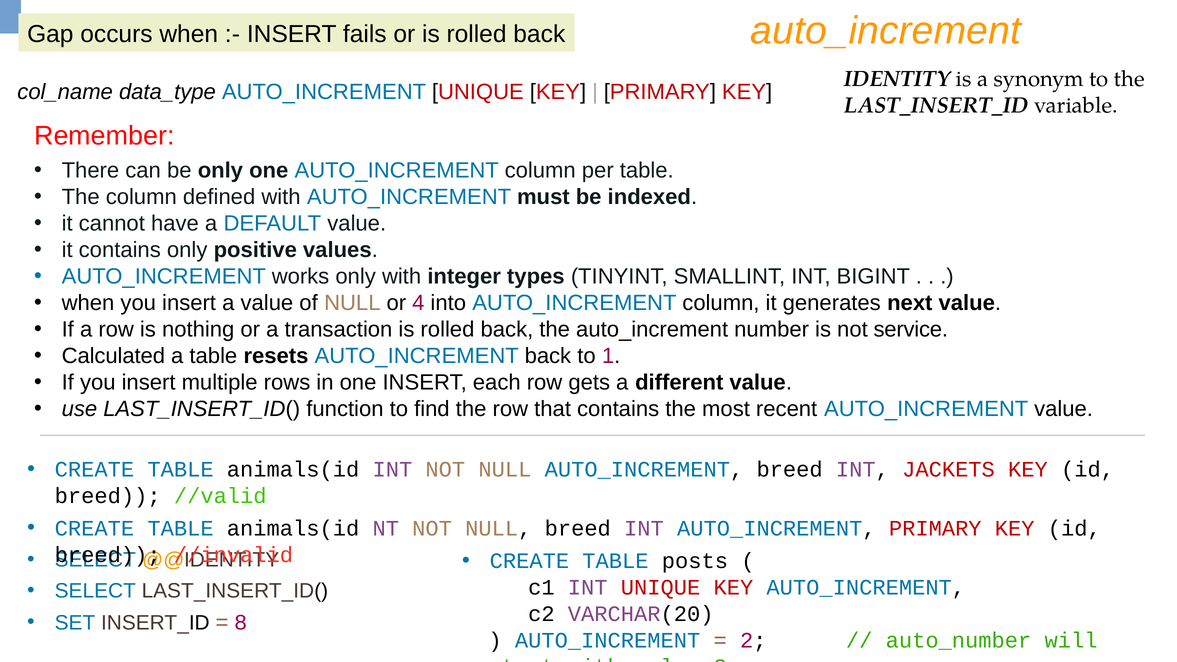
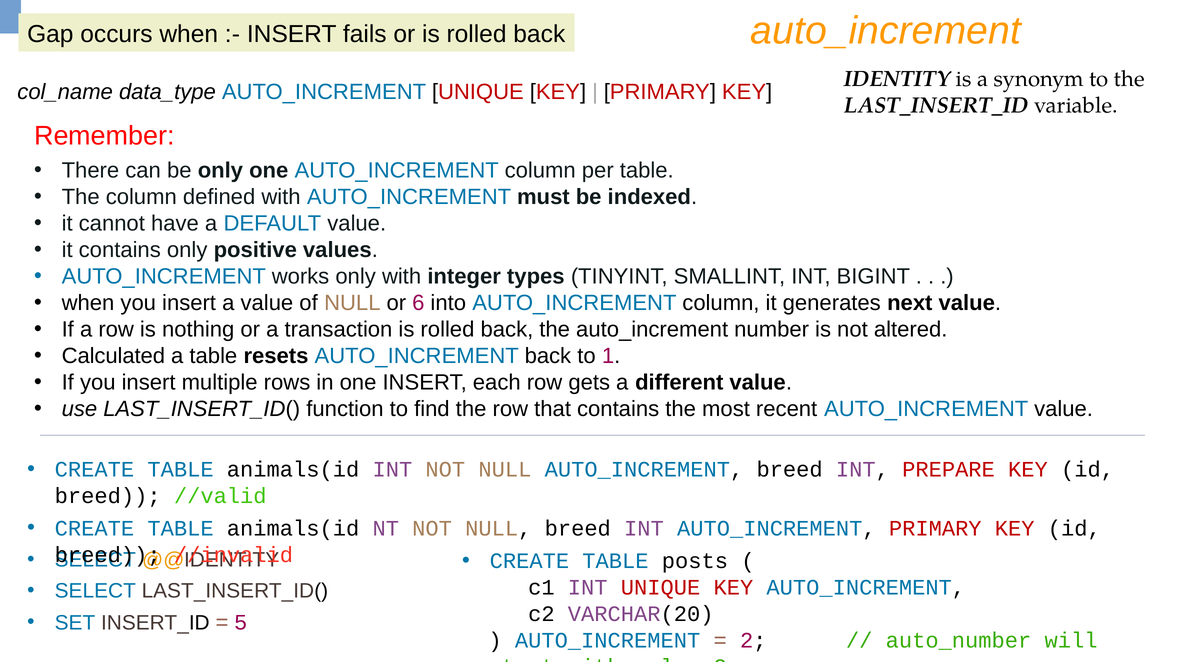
4: 4 -> 6 (418, 303)
service: service -> altered (911, 330)
JACKETS: JACKETS -> PREPARE (949, 470)
8: 8 -> 5 (241, 623)
